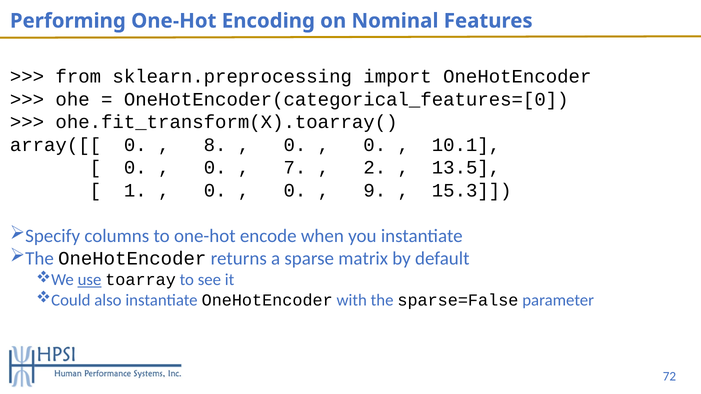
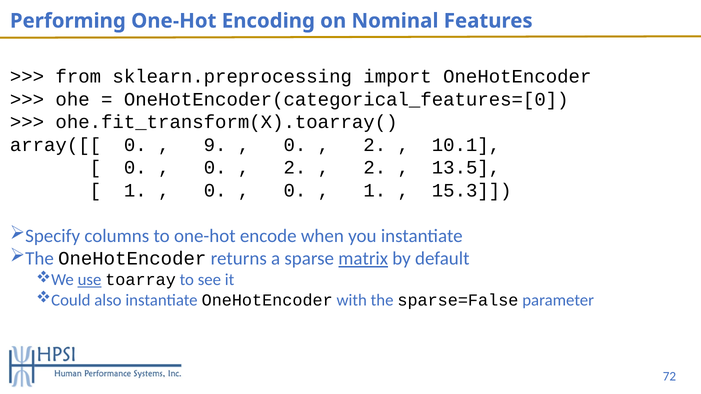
8: 8 -> 9 (215, 145)
0: 0 -> 2 (375, 145)
7: 7 -> 2 (295, 168)
9: 9 -> 1 (375, 191)
matrix underline: none -> present (363, 259)
